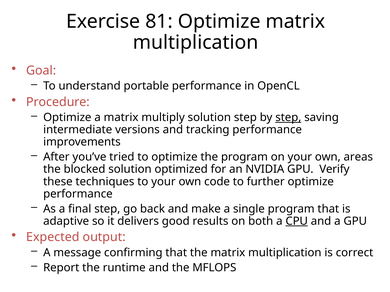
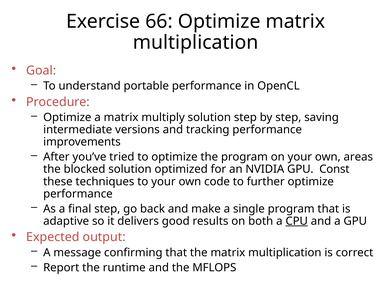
81: 81 -> 66 (159, 21)
step underline: present -> none (288, 118)
Verify: Verify -> Const (334, 170)
